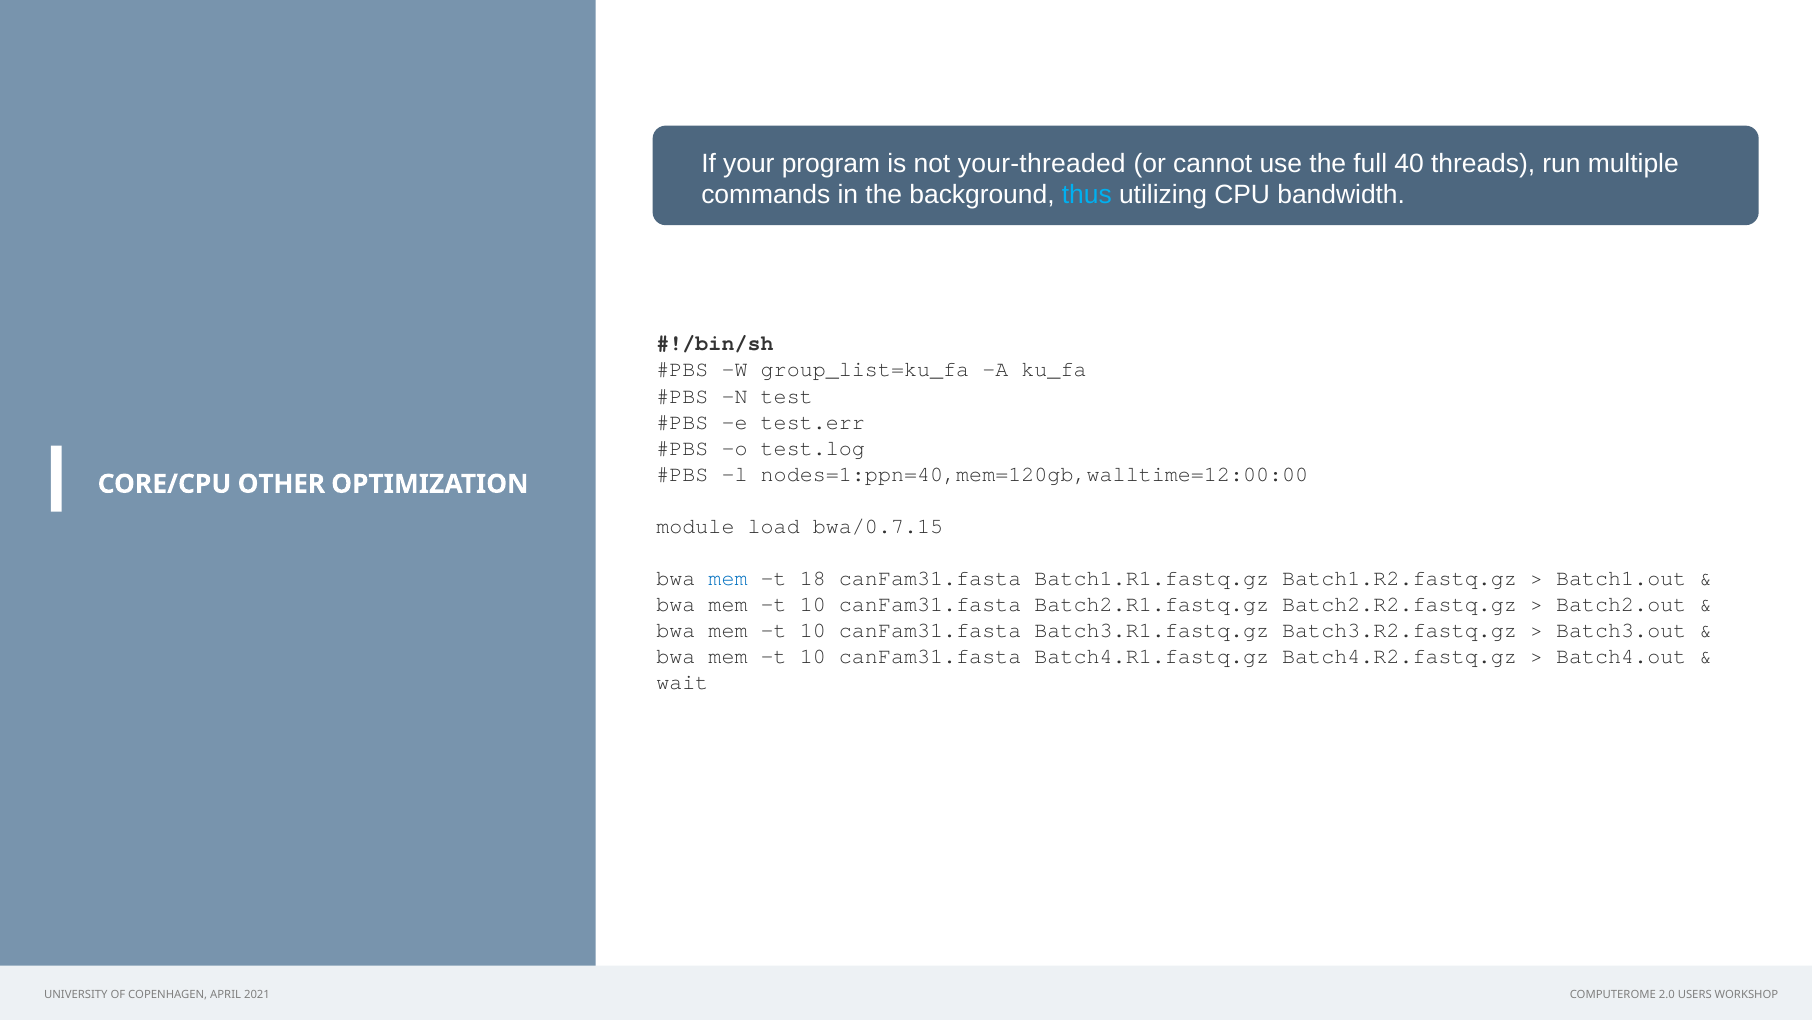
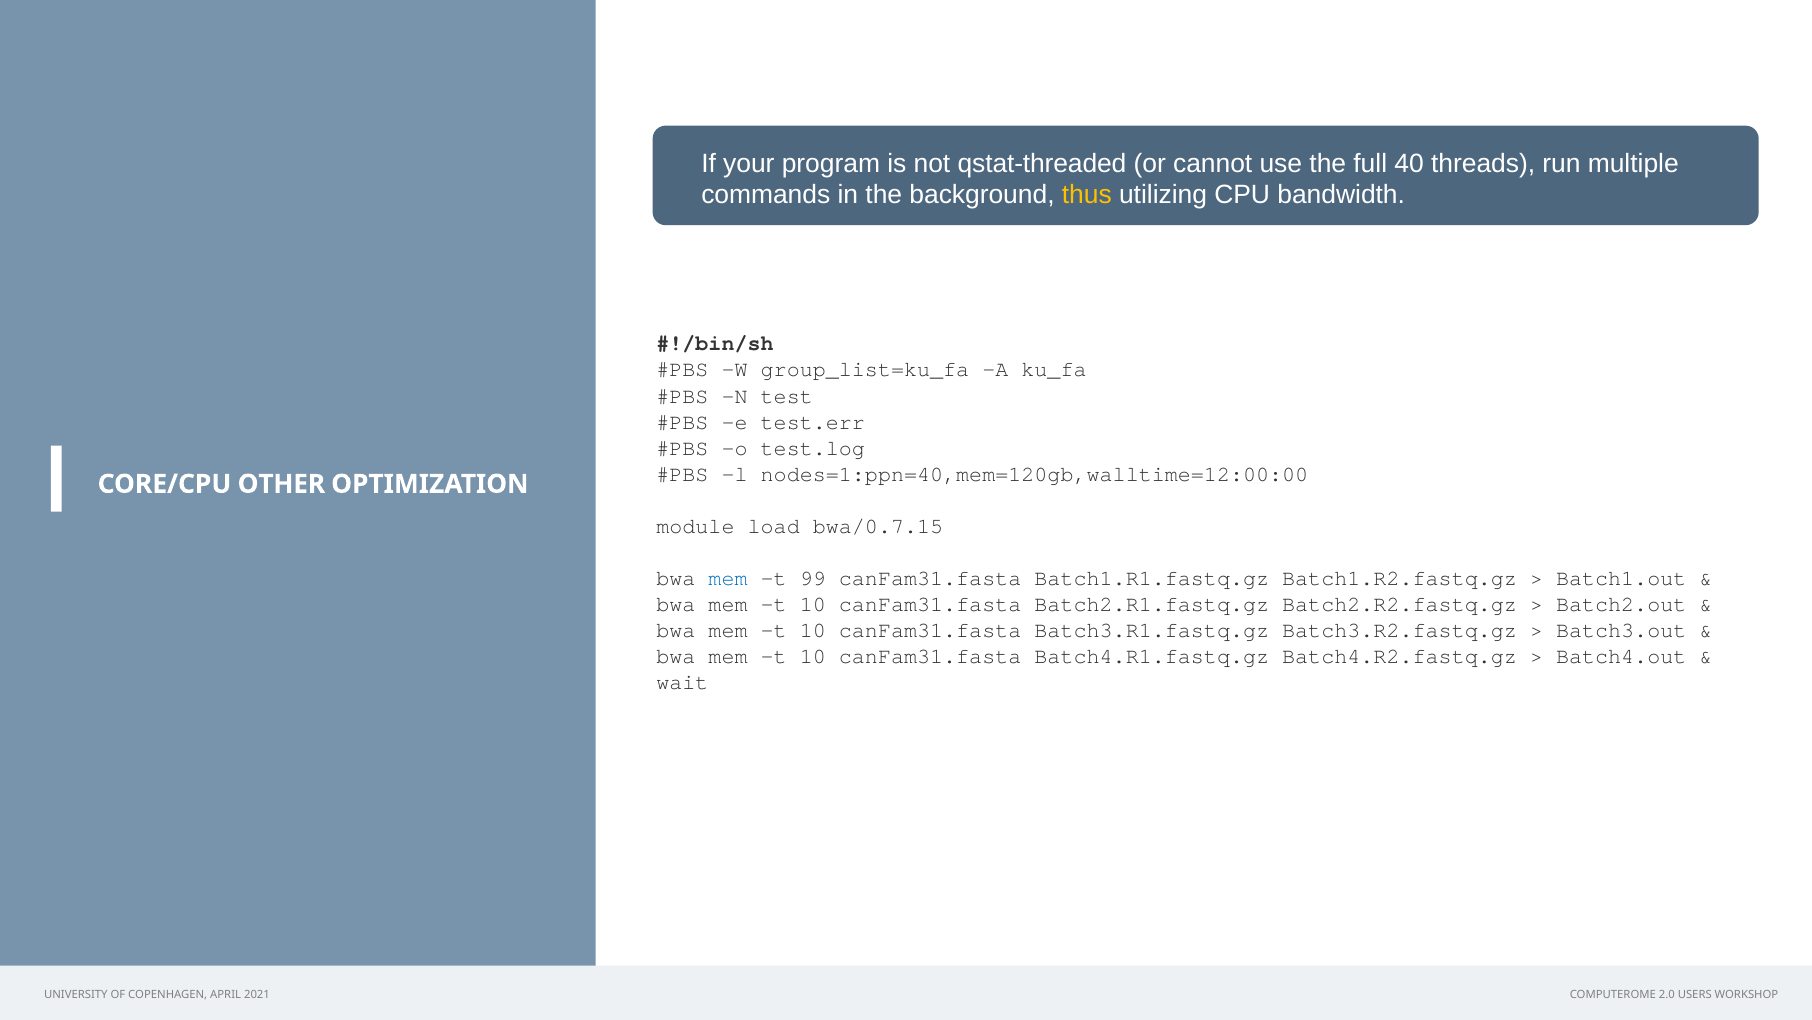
your-threaded: your-threaded -> qstat-threaded (1042, 163)
thus colour: light blue -> yellow (1087, 195)
18: 18 -> 99 (813, 578)
